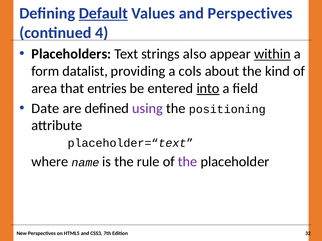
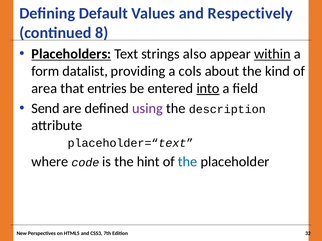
Default underline: present -> none (103, 13)
and Perspectives: Perspectives -> Respectively (250, 13)
4: 4 -> 8 (102, 33)
Placeholders underline: none -> present (71, 54)
Date: Date -> Send (45, 109)
positioning: positioning -> description (227, 109)
name: name -> code (85, 163)
rule: rule -> hint (148, 162)
the colour: purple -> blue (188, 162)
